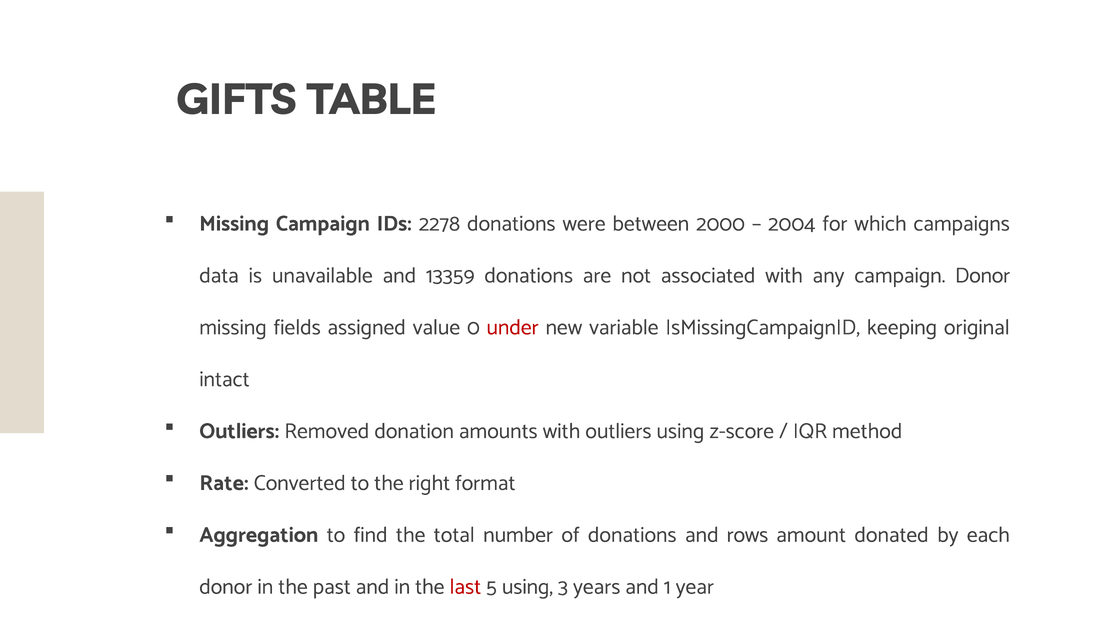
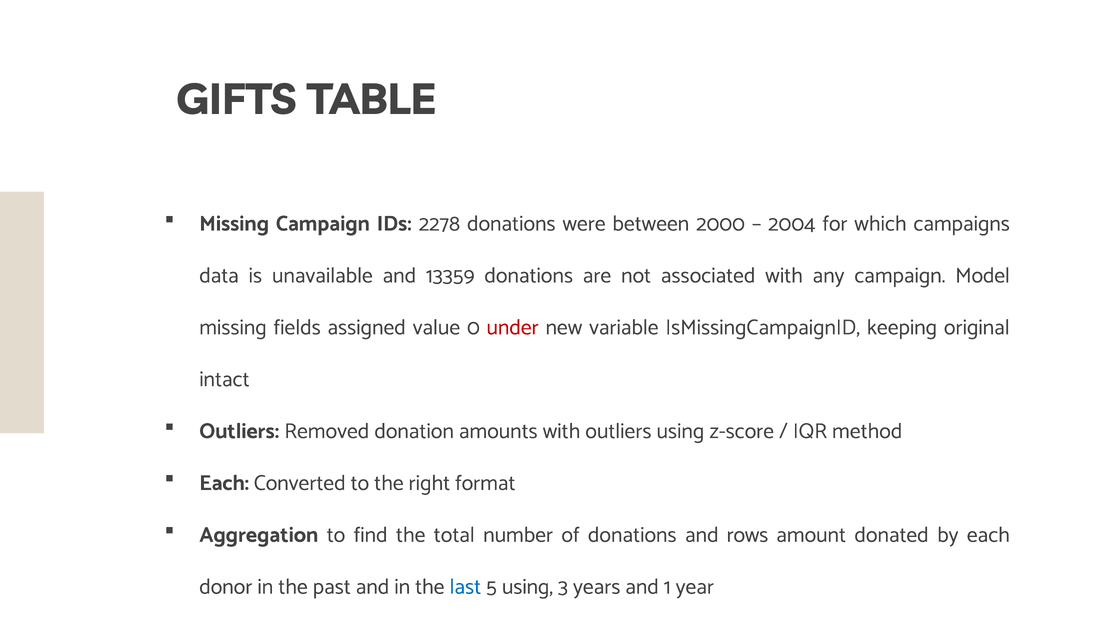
campaign Donor: Donor -> Model (982, 275)
Rate: Rate -> Each (224, 483)
last colour: red -> blue (465, 587)
